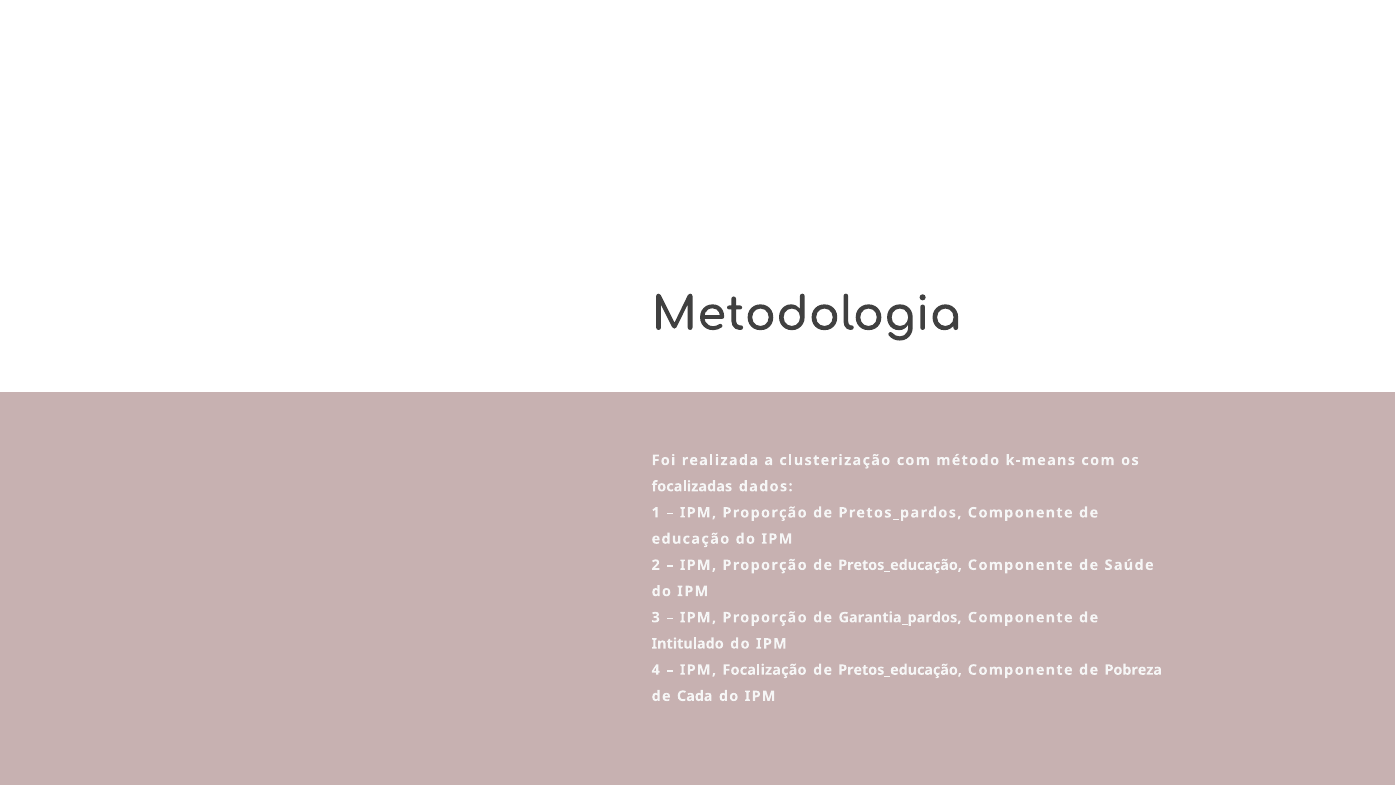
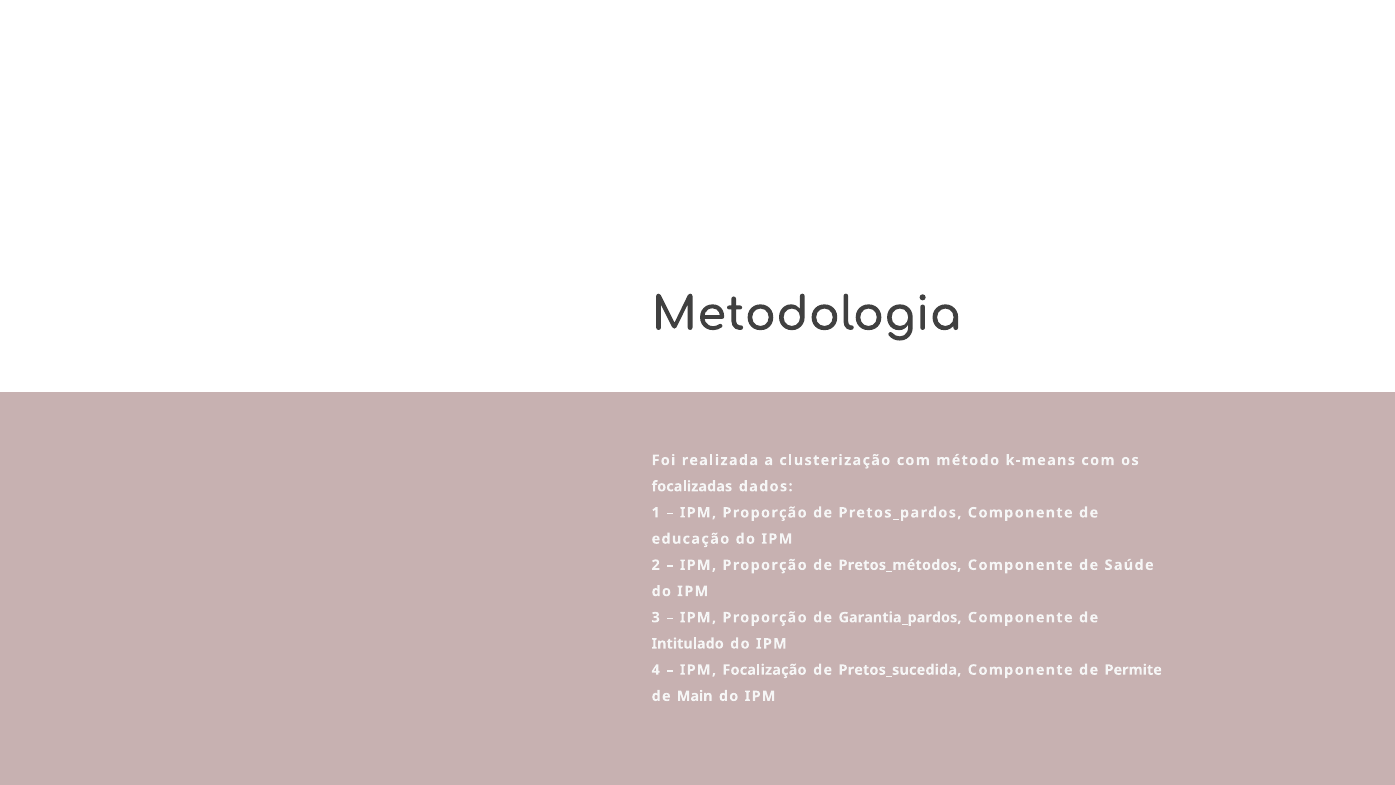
Proporção de Pretos_educação: Pretos_educação -> Pretos_métodos (900, 565)
Pretos_educação: Pretos_educação -> Pretos_sucedida (900, 670)
Pobreza: Pobreza -> Permite (1133, 670)
Cada: Cada -> Main (695, 696)
